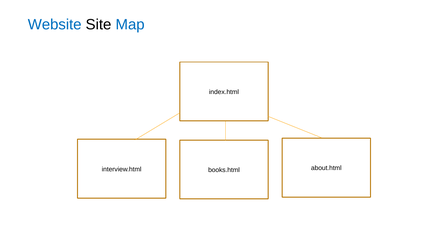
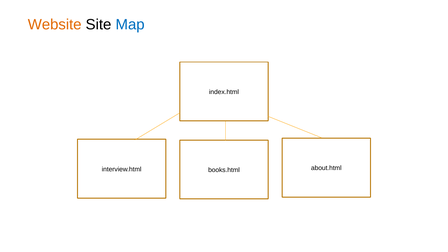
Website colour: blue -> orange (55, 25)
